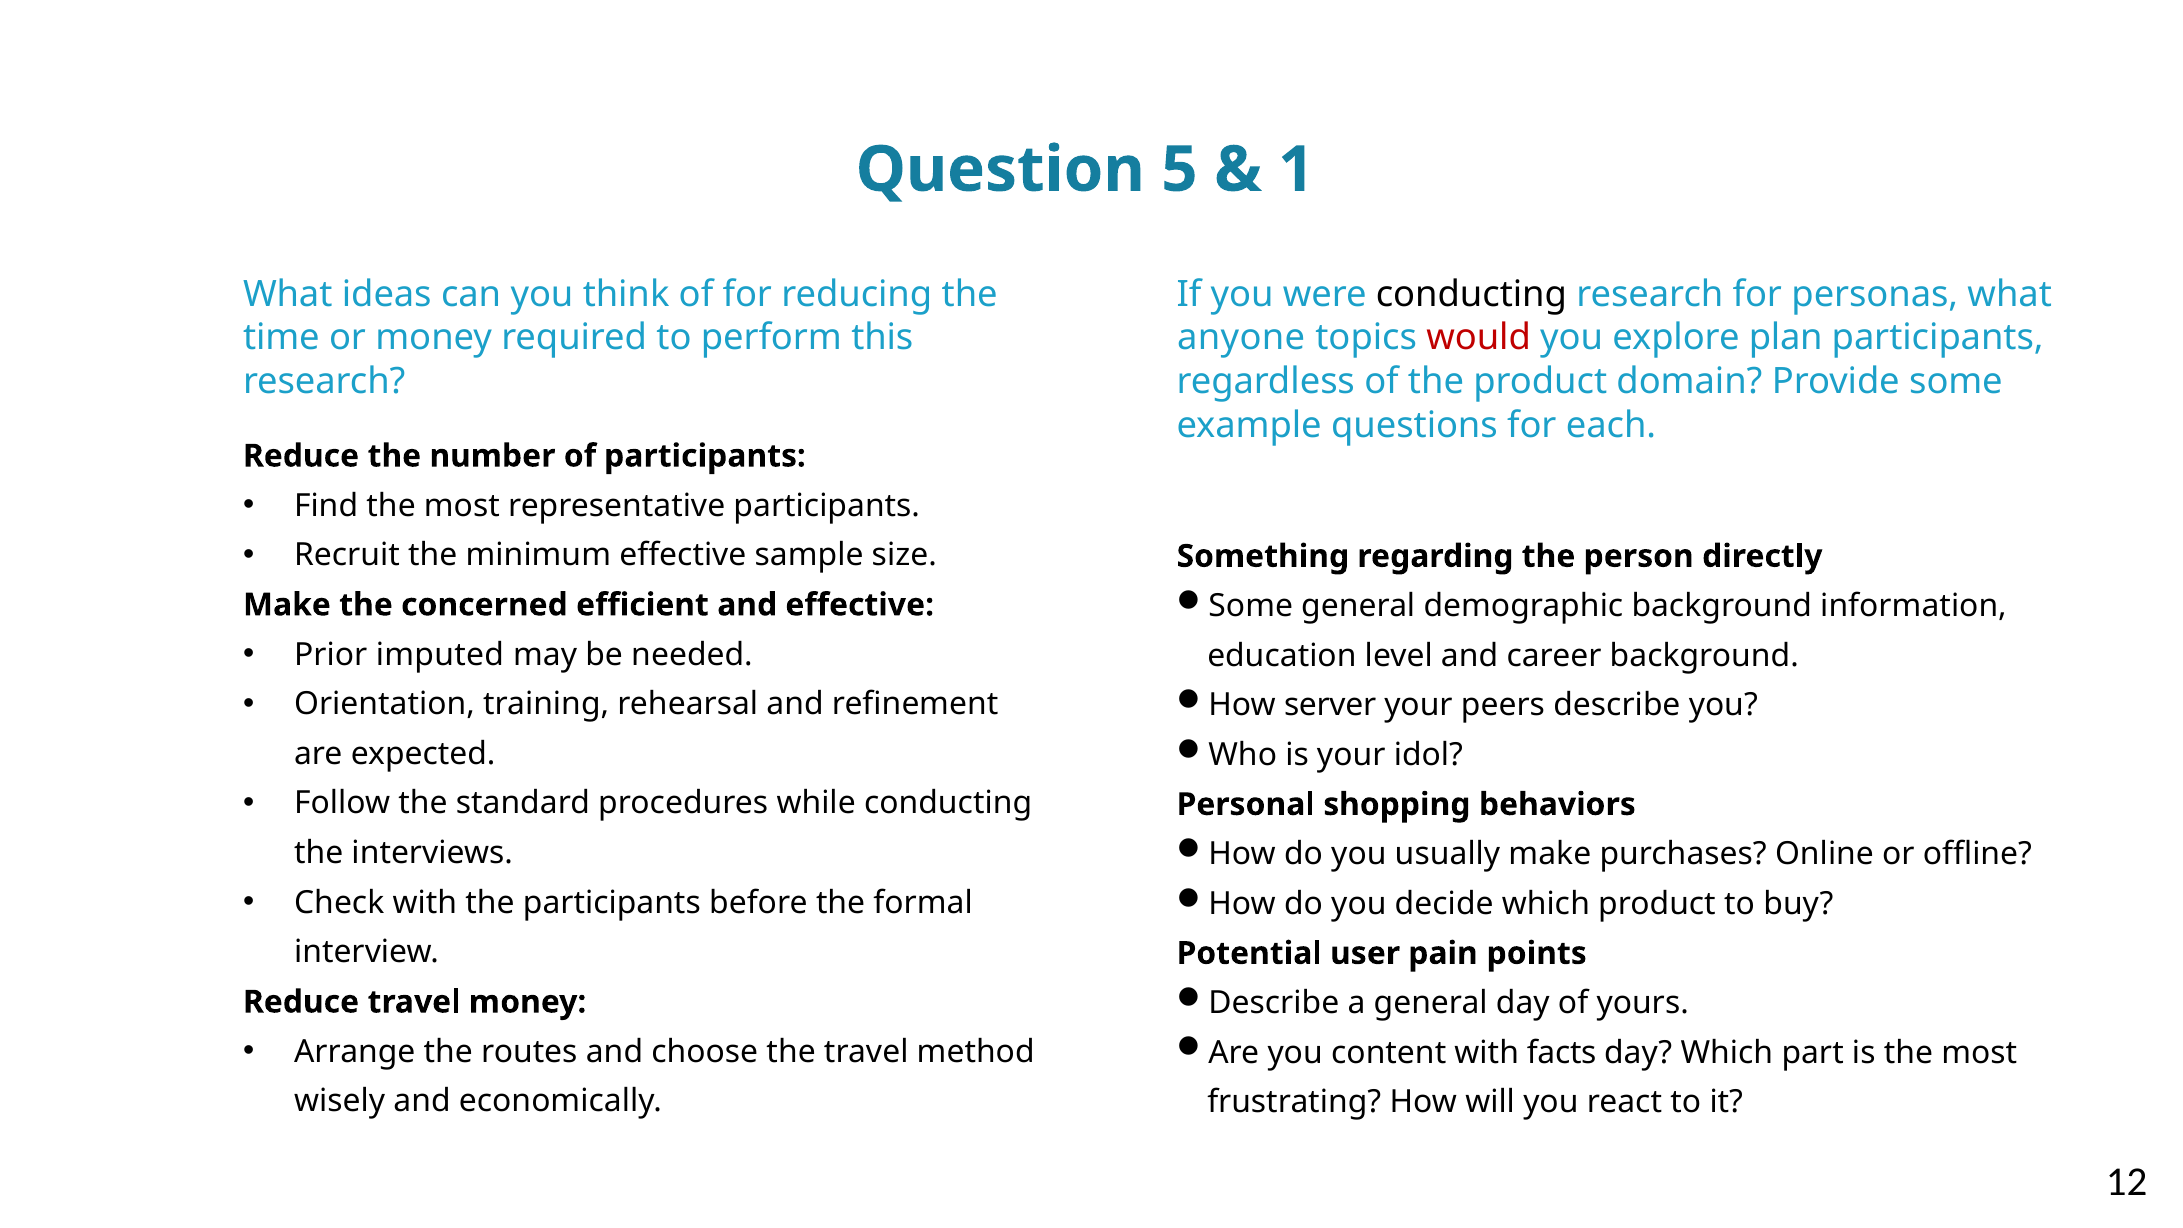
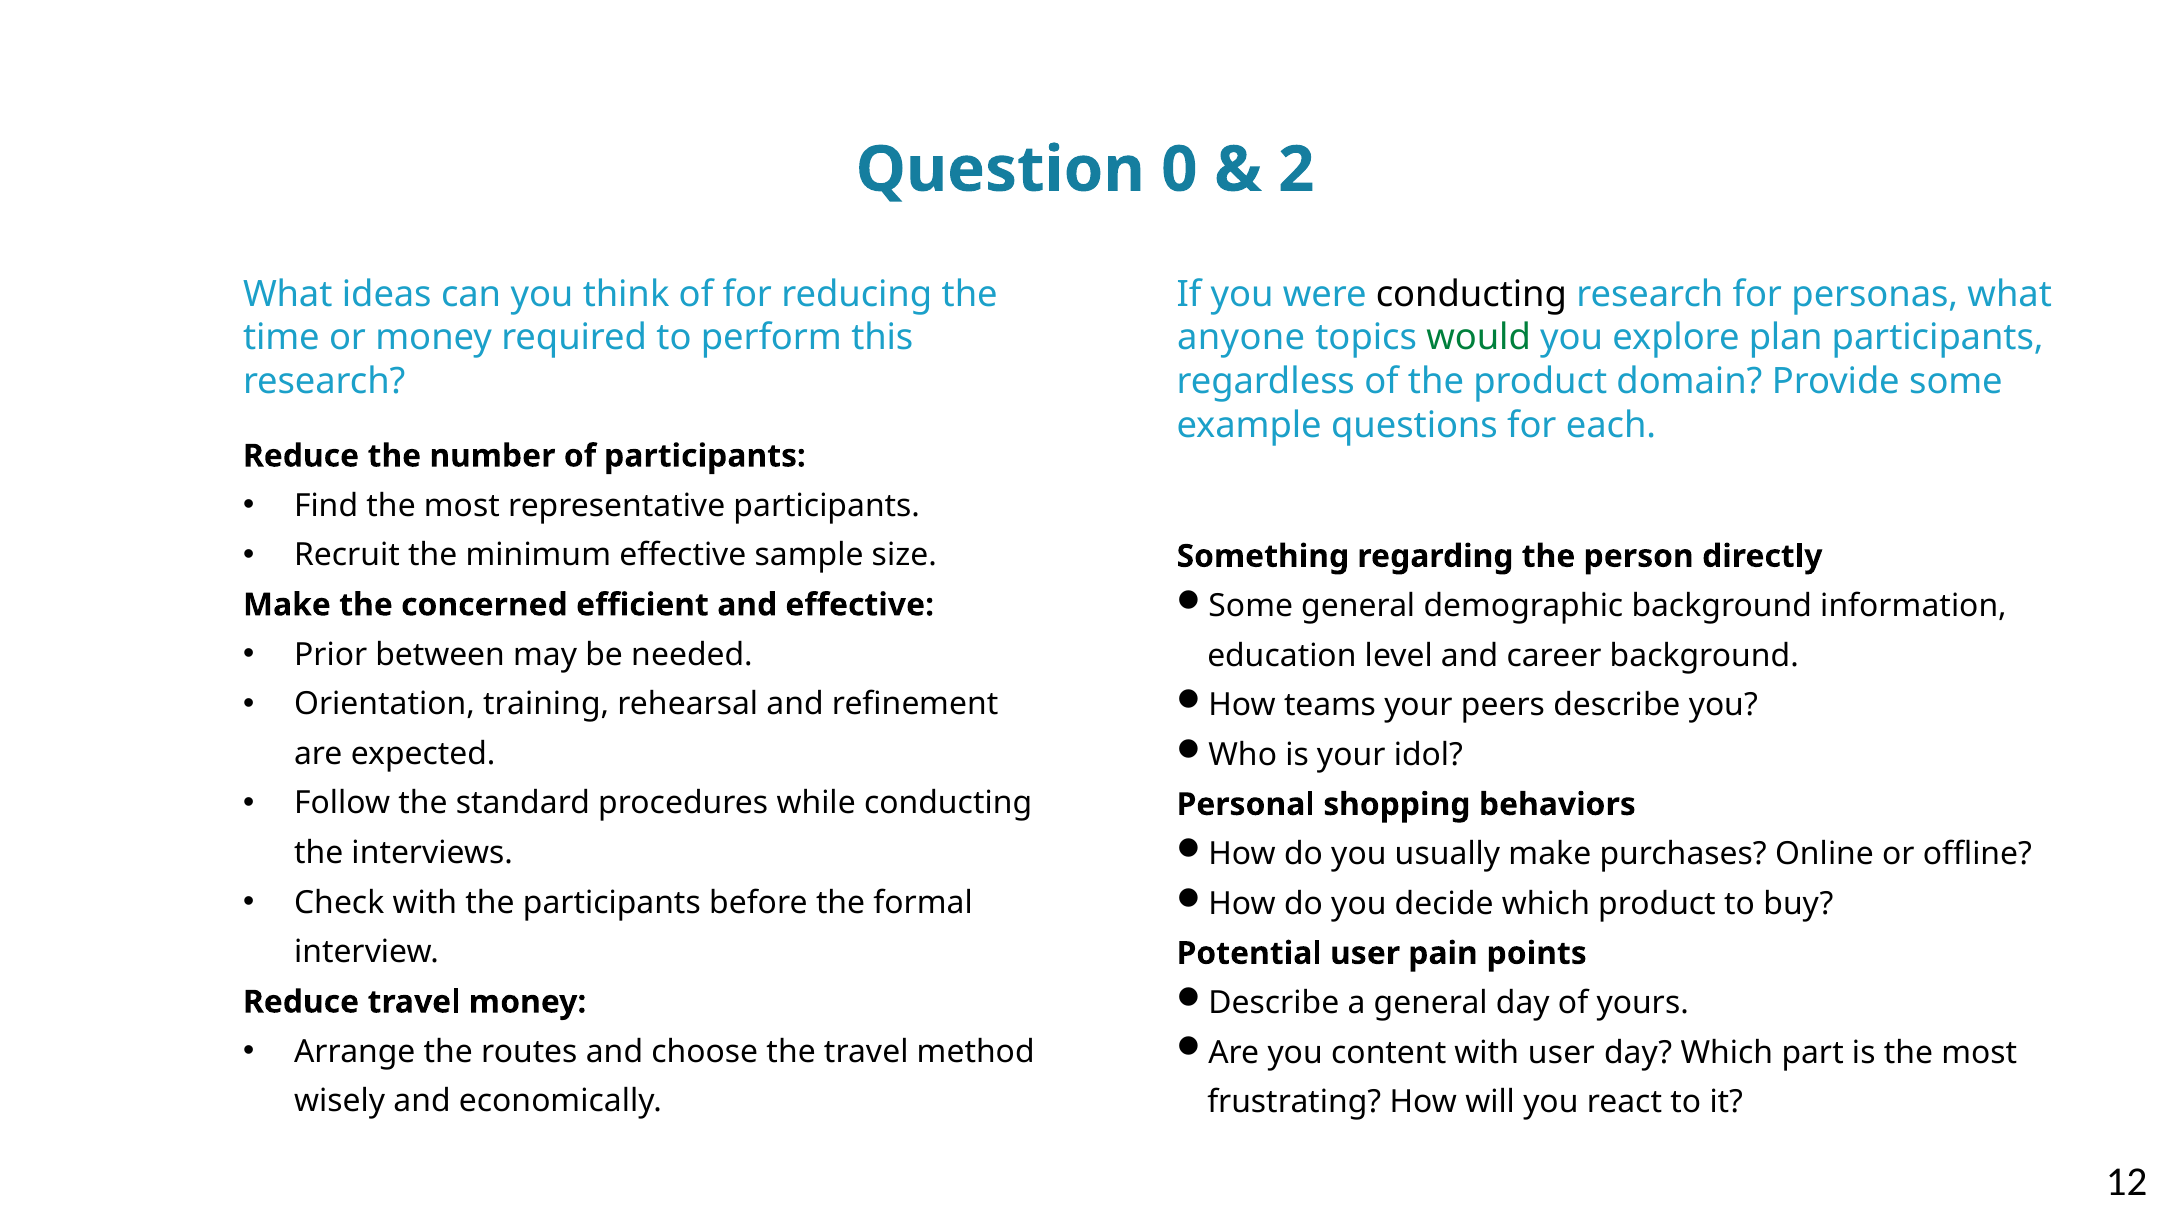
5: 5 -> 0 (1179, 170)
1: 1 -> 2 (1296, 170)
would colour: red -> green (1479, 338)
imputed: imputed -> between (440, 655)
server: server -> teams (1330, 705)
with facts: facts -> user (1561, 1053)
